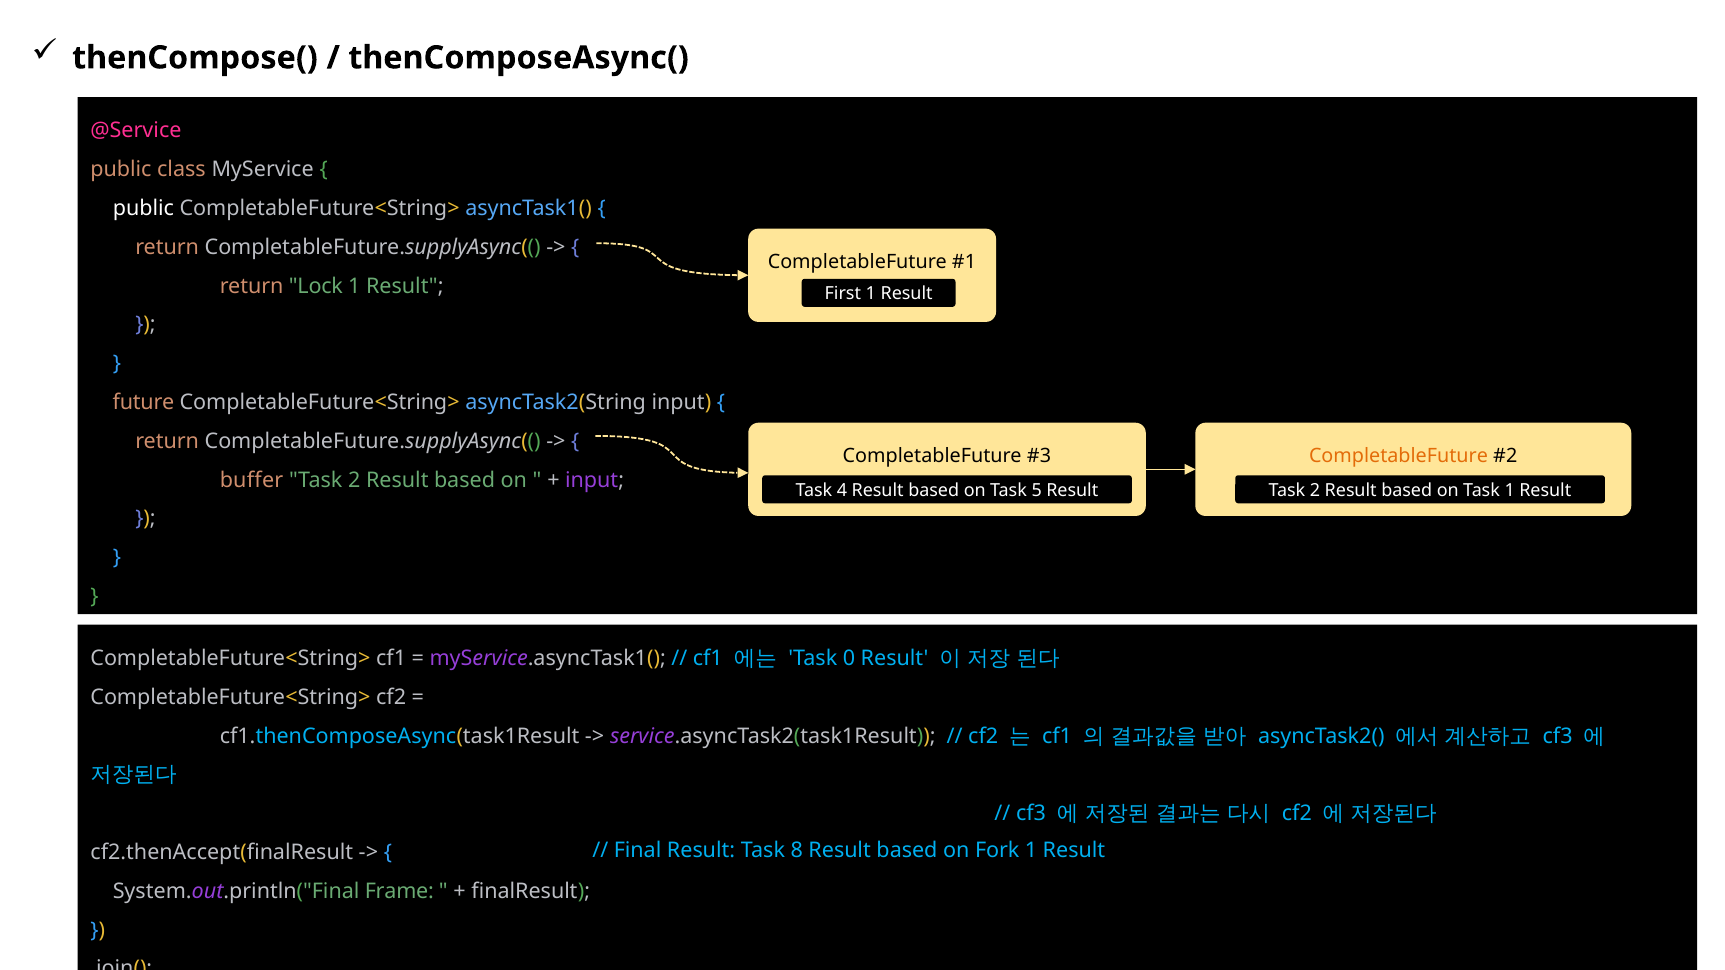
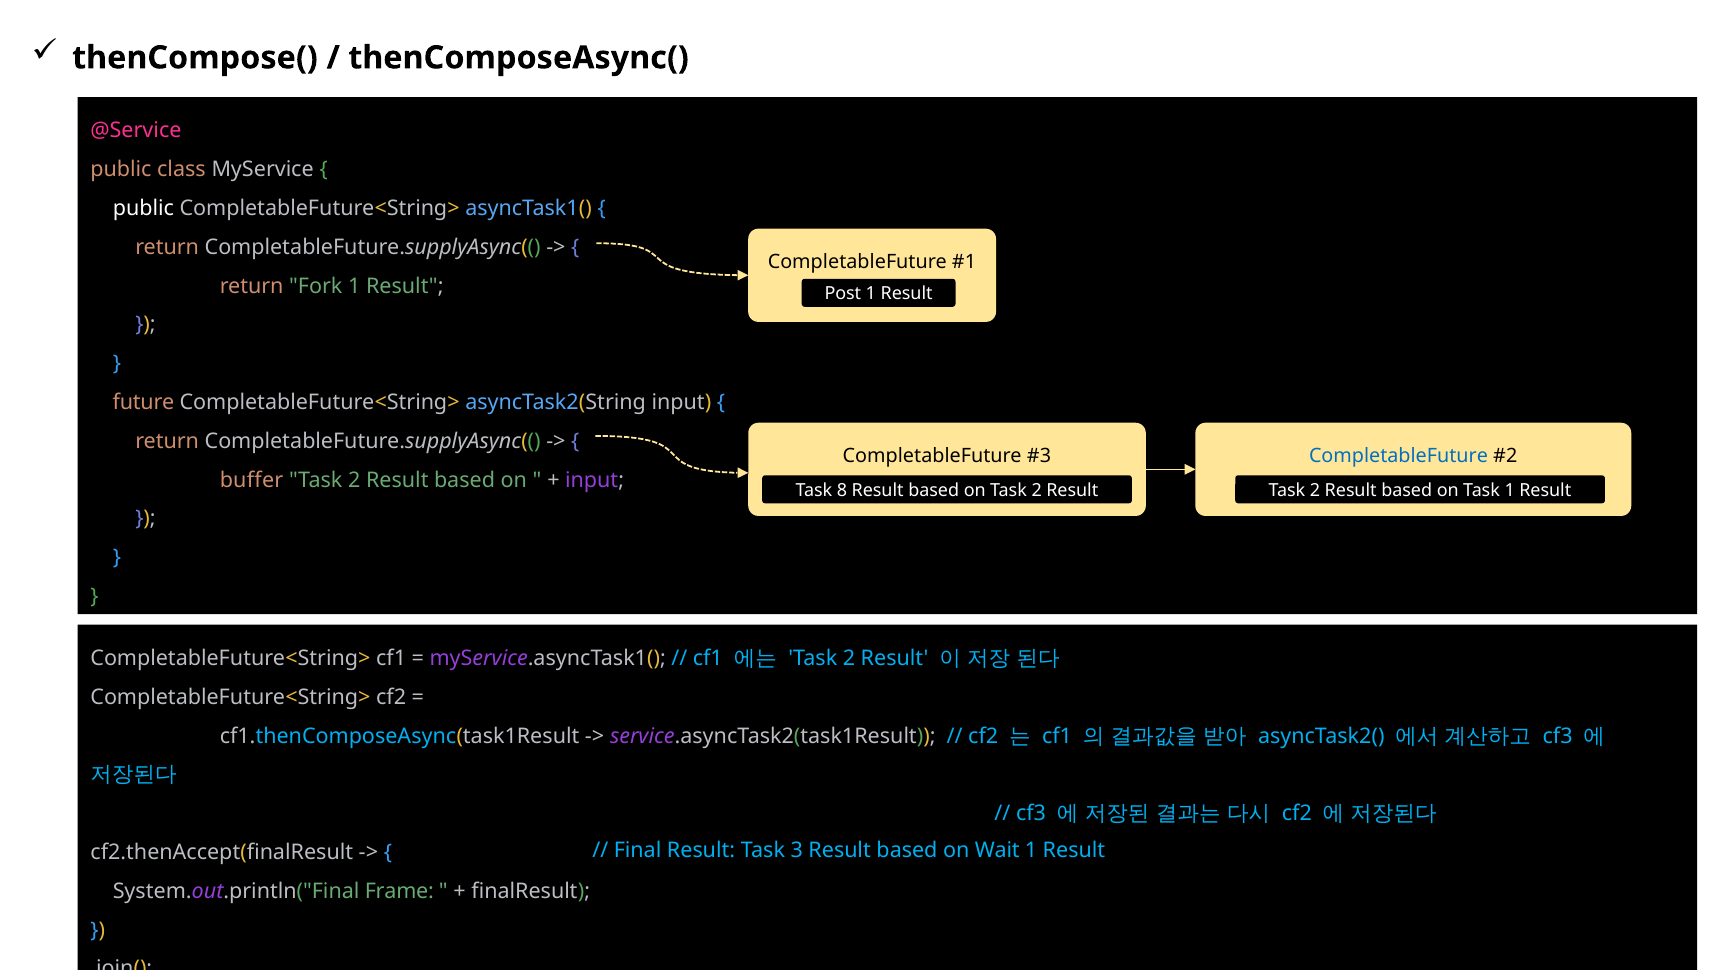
Lock: Lock -> Fork (316, 286)
First: First -> Post (843, 294)
CompletableFuture colour: orange -> blue (1398, 456)
4: 4 -> 8 (842, 491)
on Task 5: 5 -> 2 (1037, 491)
0: 0 -> 2 (849, 659)
8: 8 -> 3 (797, 850)
Fork: Fork -> Wait (997, 850)
